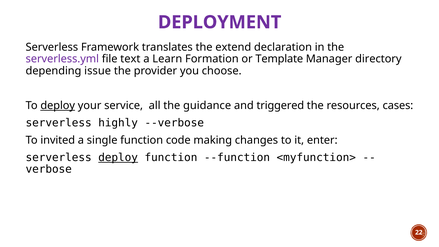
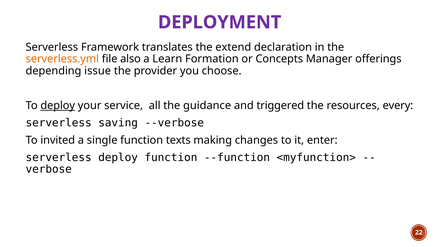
serverless.yml colour: purple -> orange (62, 59)
text: text -> also (130, 59)
Template: Template -> Concepts (279, 59)
directory: directory -> offerings (378, 59)
cases: cases -> every (398, 105)
highly: highly -> saving (118, 123)
code: code -> texts (178, 140)
deploy underline: present -> none (118, 157)
